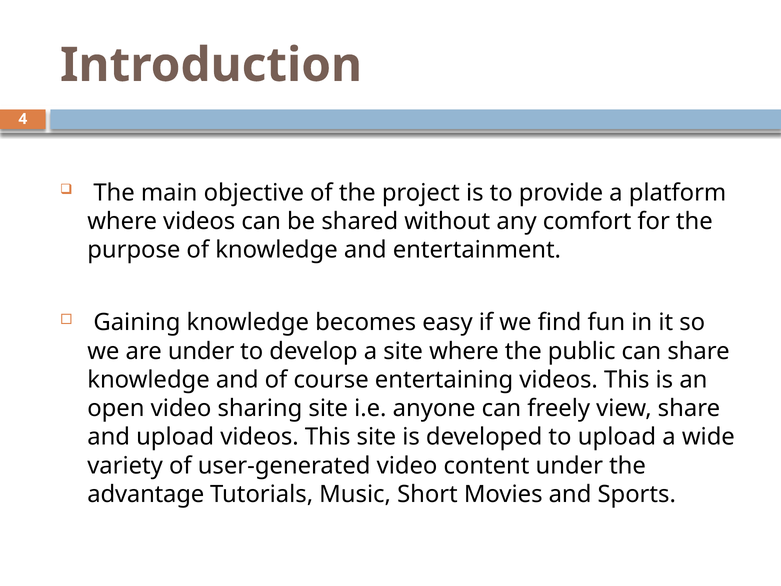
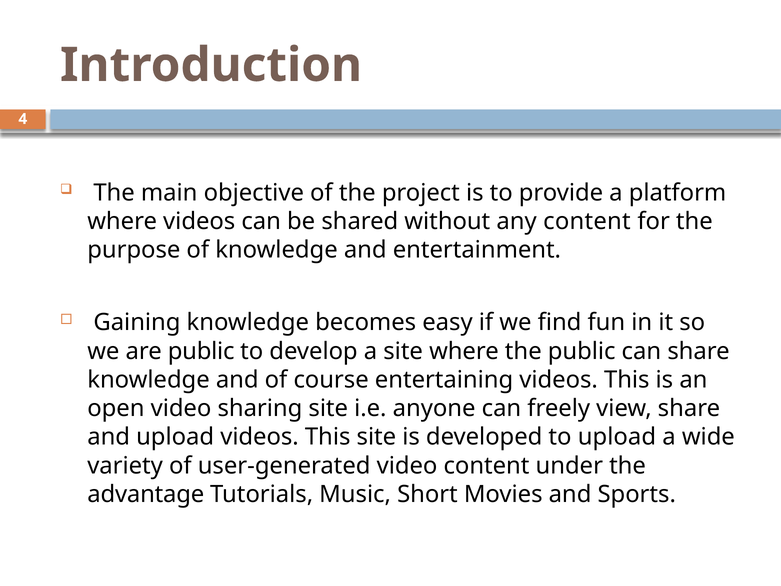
any comfort: comfort -> content (587, 221)
are under: under -> public (201, 351)
